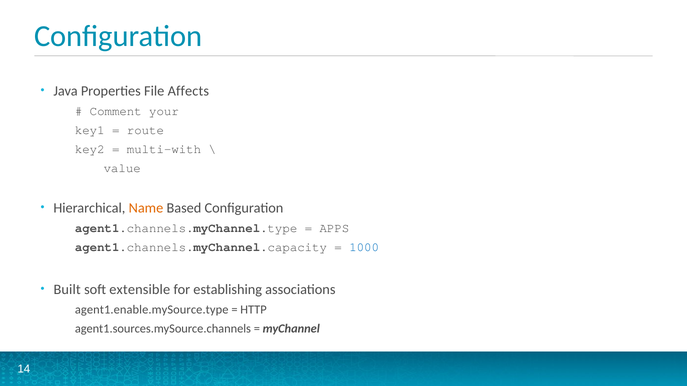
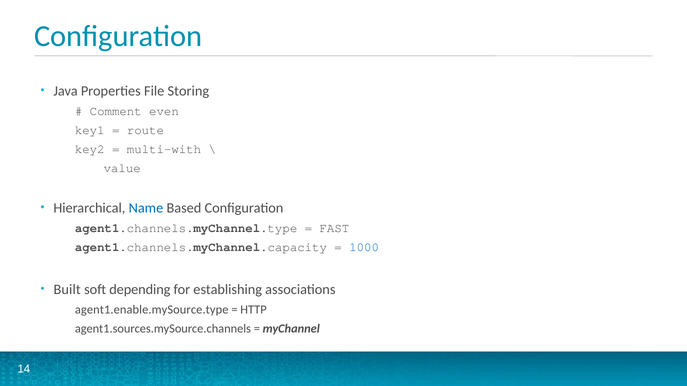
Affects: Affects -> Storing (188, 91)
your: your -> even (164, 111)
Name colour: orange -> blue (146, 208)
APPS: APPS -> FAST (334, 228)
extensible: extensible -> depending (140, 290)
